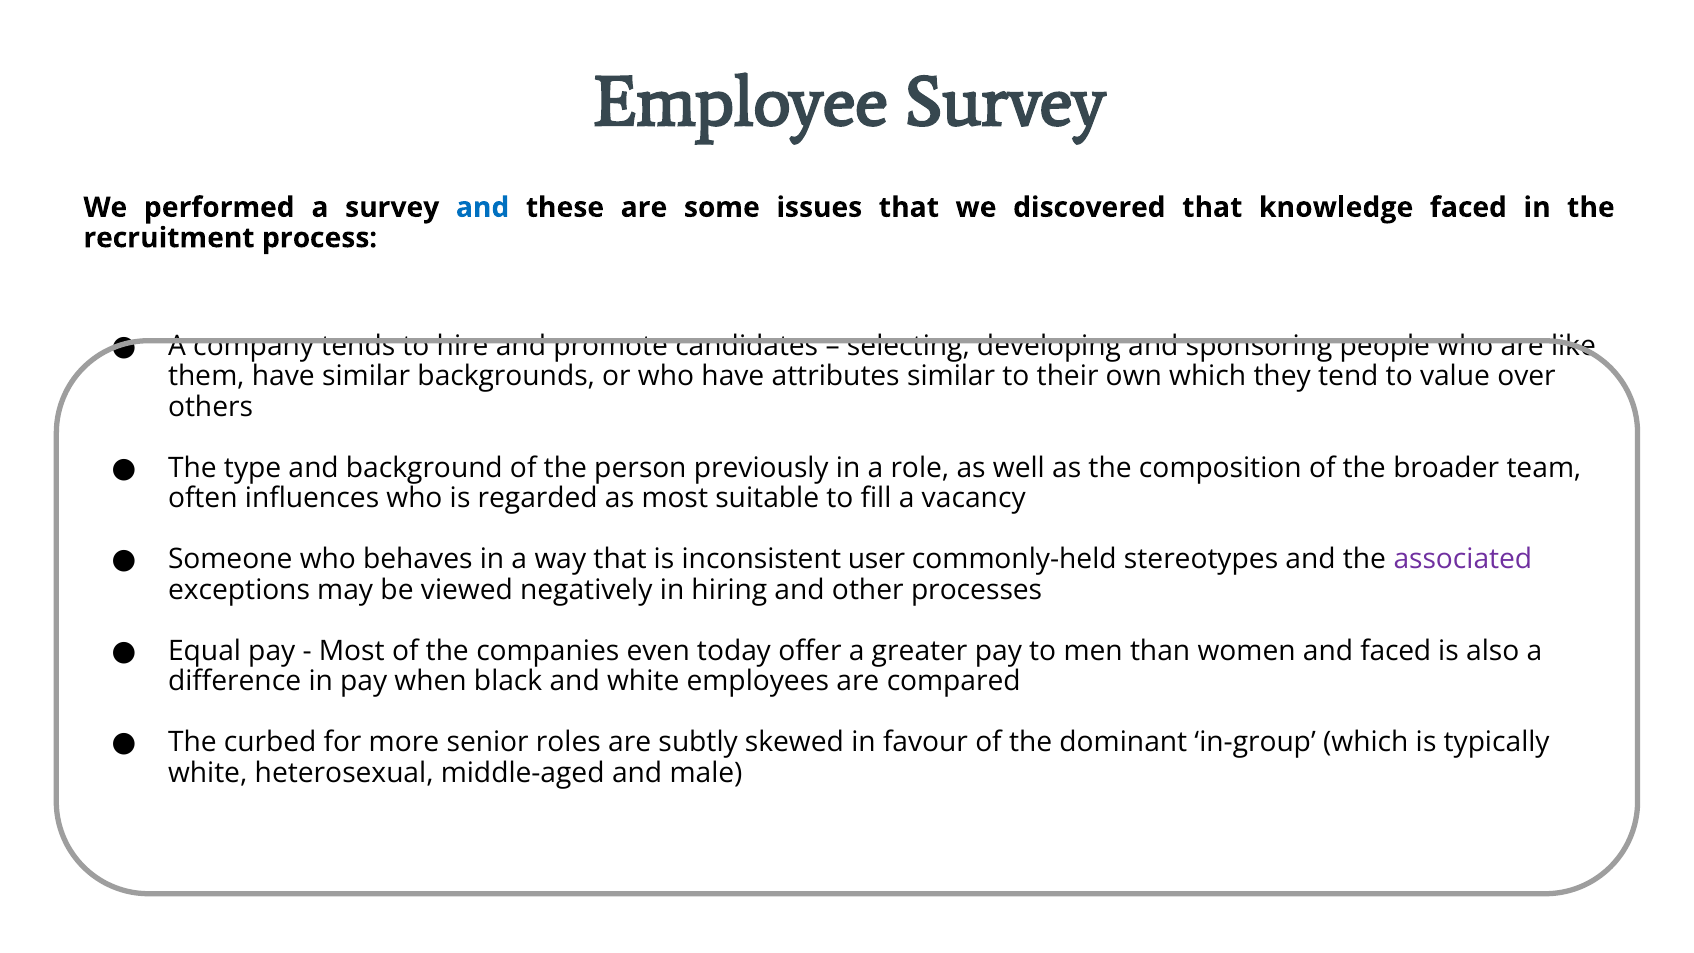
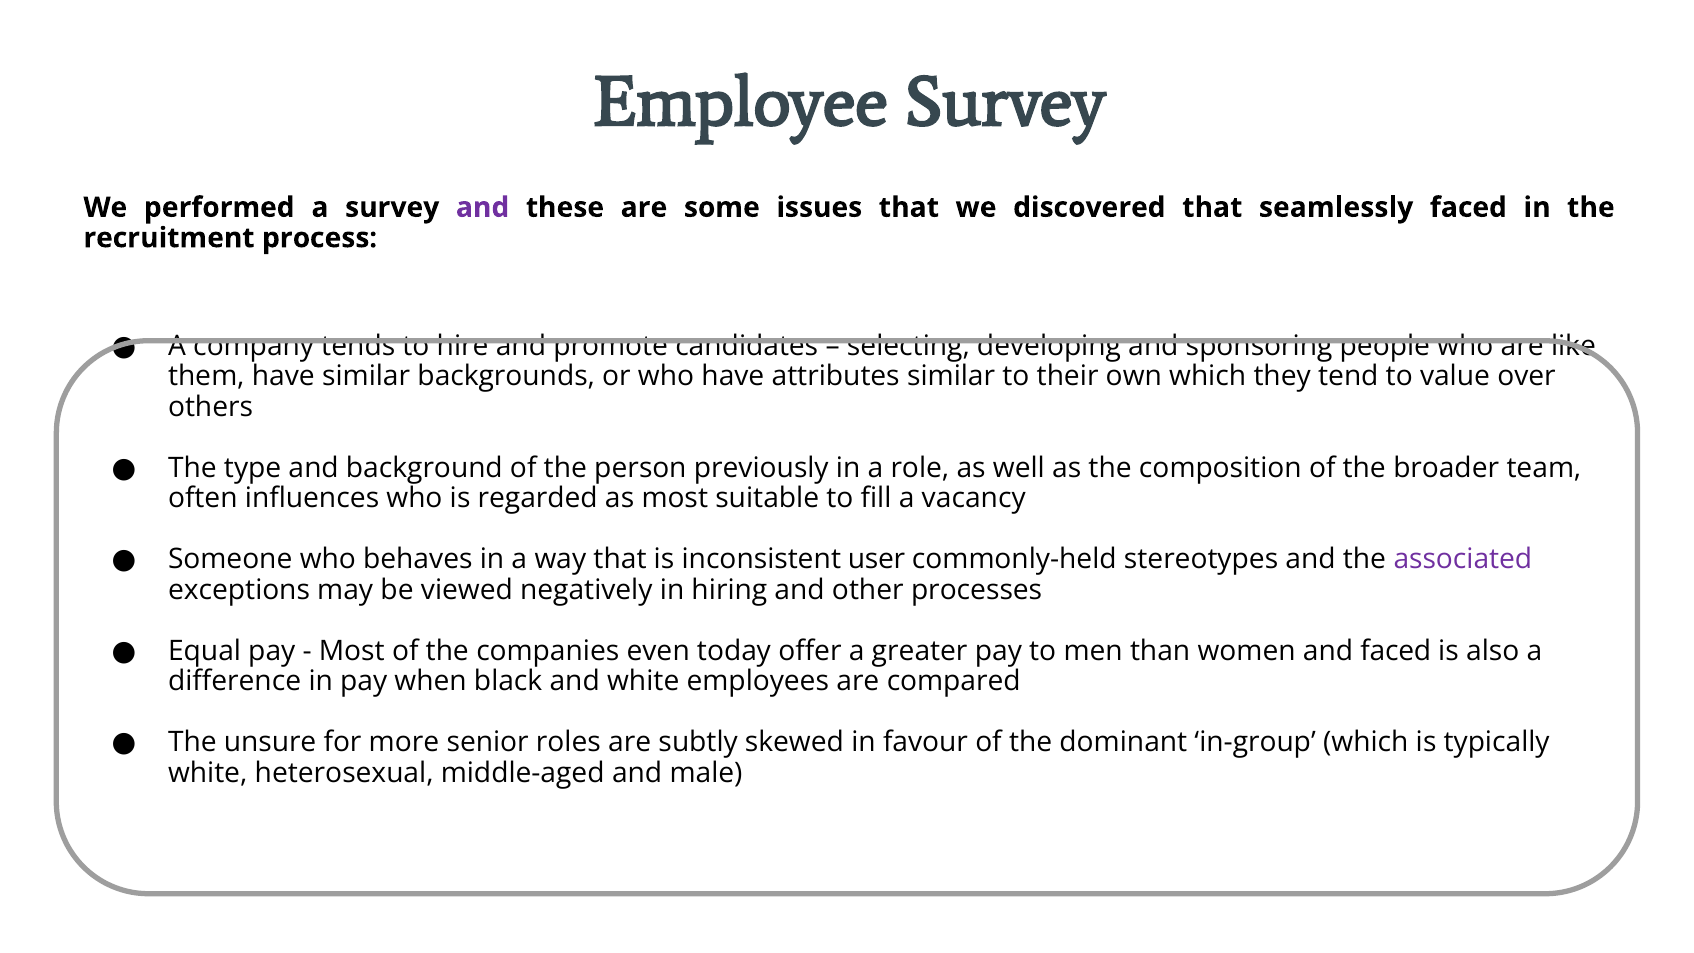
and colour: blue -> purple (483, 207)
knowledge: knowledge -> seamlessly (1336, 207)
curbed: curbed -> unsure (270, 742)
